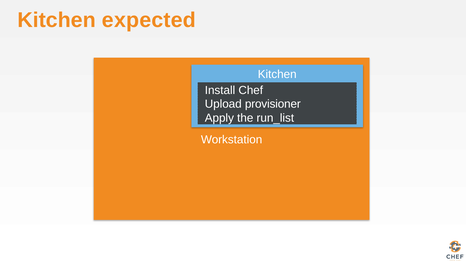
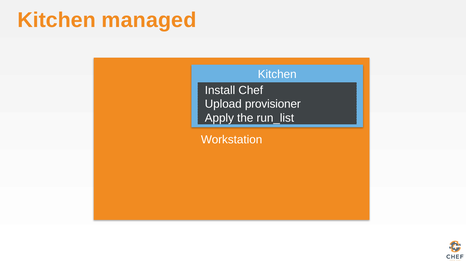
expected: expected -> managed (149, 20)
